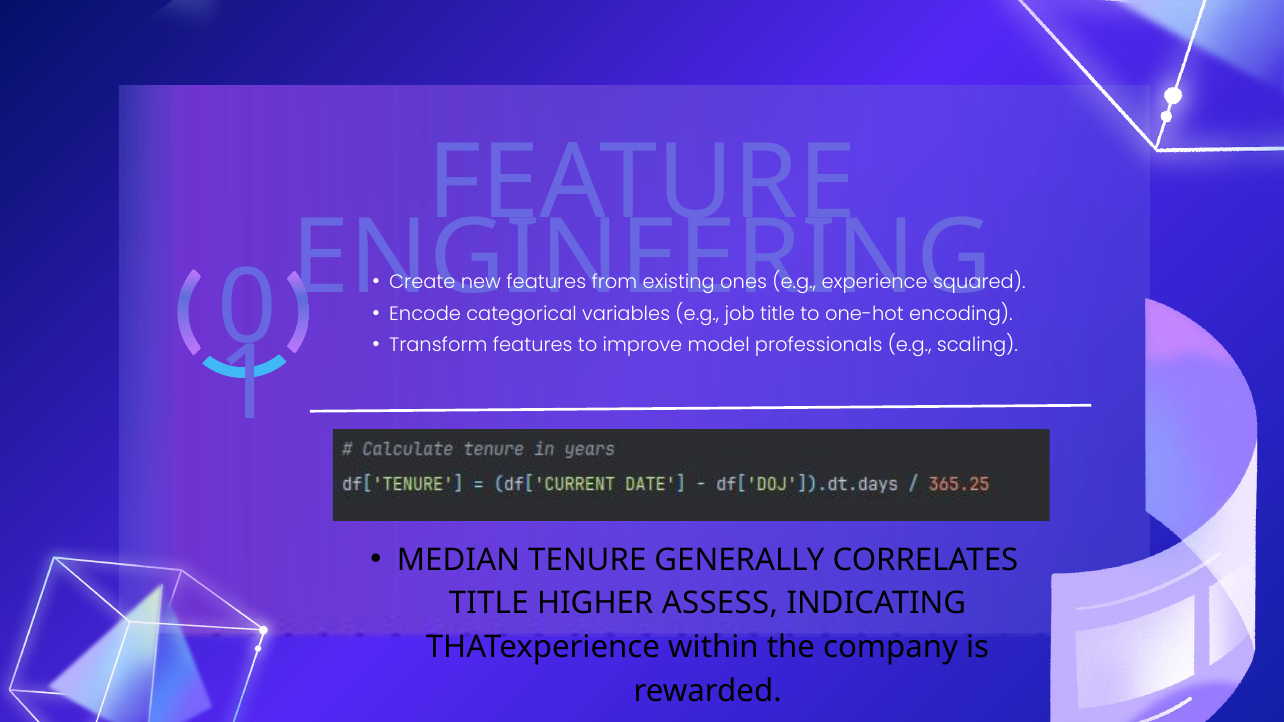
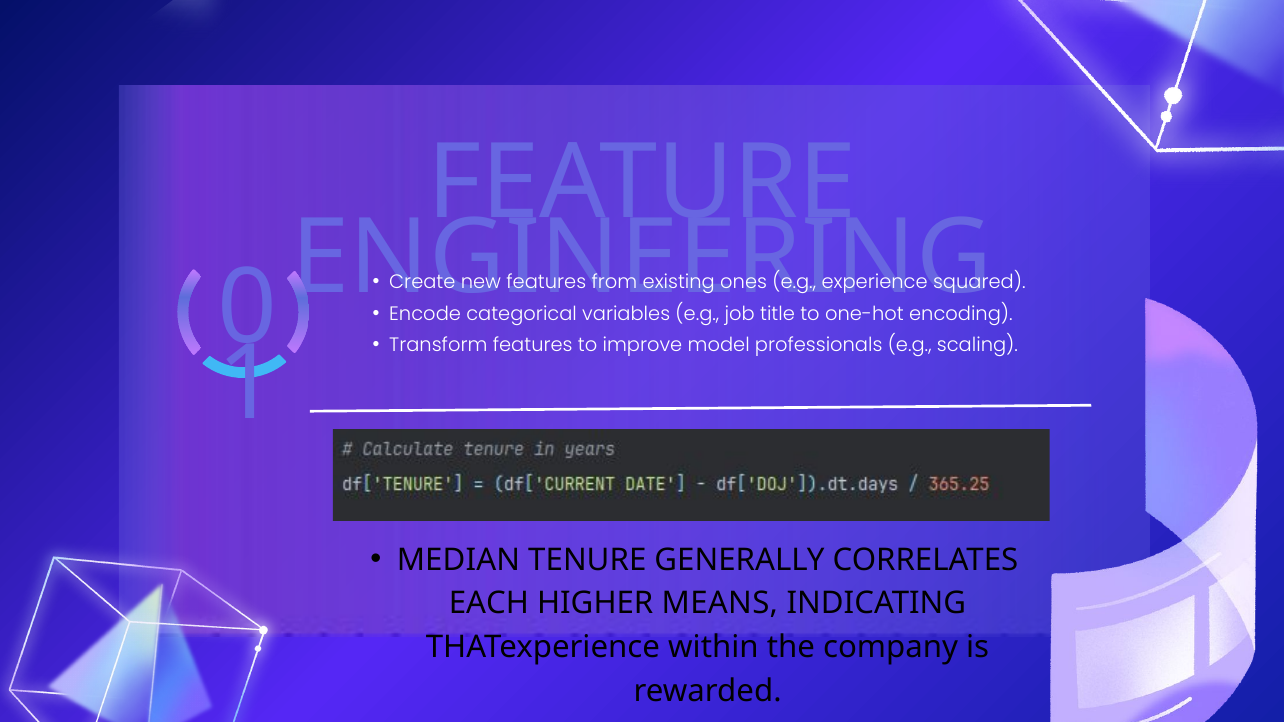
TITLE: TITLE -> EACH (489, 604)
ASSESS: ASSESS -> MEANS (720, 604)
